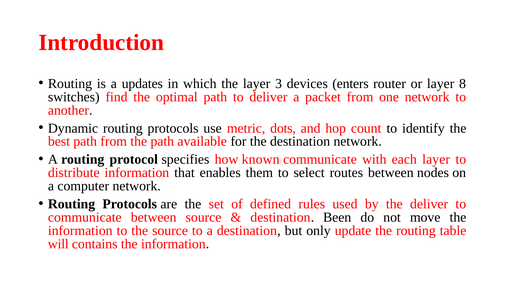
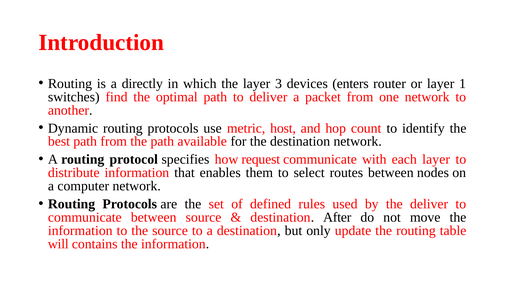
updates: updates -> directly (142, 84)
8: 8 -> 1 (463, 84)
dots: dots -> host (283, 128)
known: known -> request (261, 160)
Been: Been -> After (337, 217)
